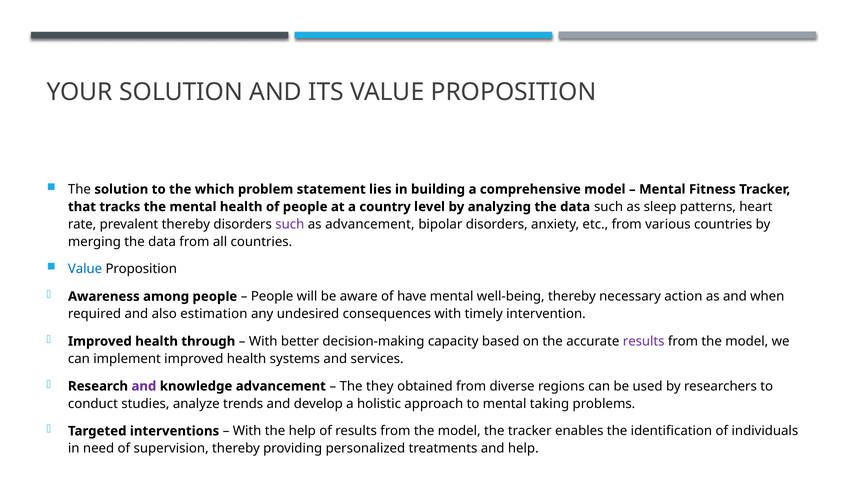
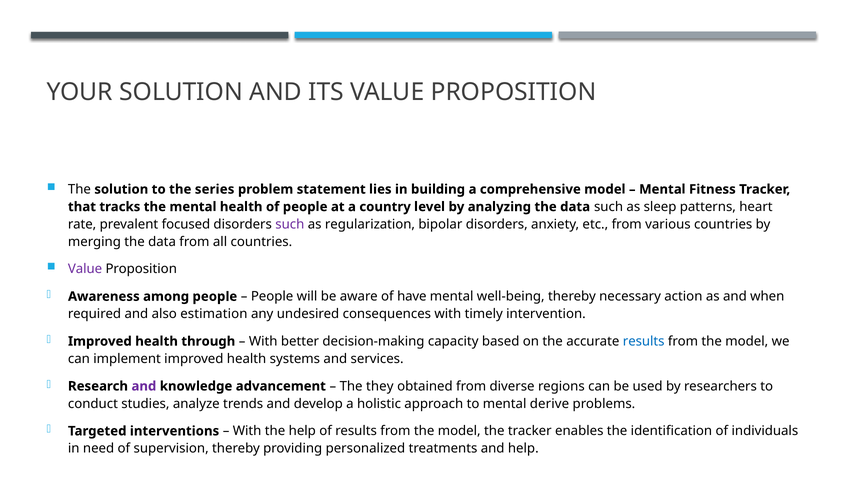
which: which -> series (215, 189)
prevalent thereby: thereby -> focused (186, 224)
as advancement: advancement -> regularization (370, 224)
Value colour: blue -> purple (85, 269)
results colour: purple -> blue (644, 341)
taking: taking -> derive (549, 403)
